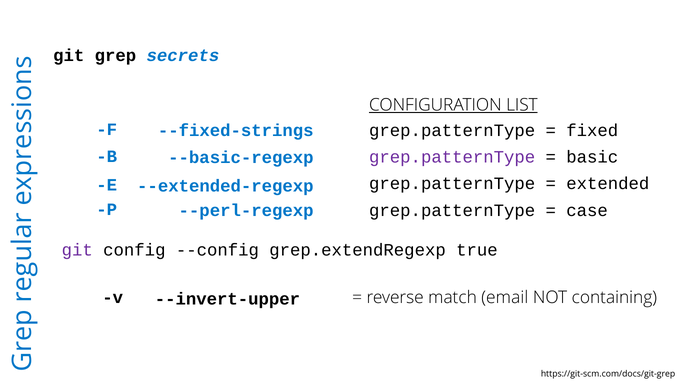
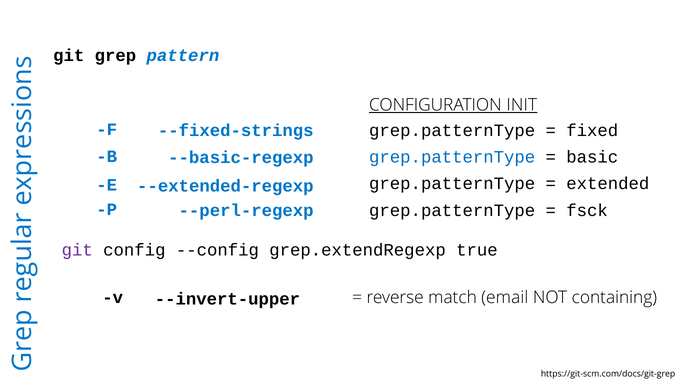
secrets: secrets -> pattern (183, 55)
LIST: LIST -> INIT (522, 105)
grep.patternType colour: purple -> blue (452, 157)
case: case -> fsck (587, 210)
